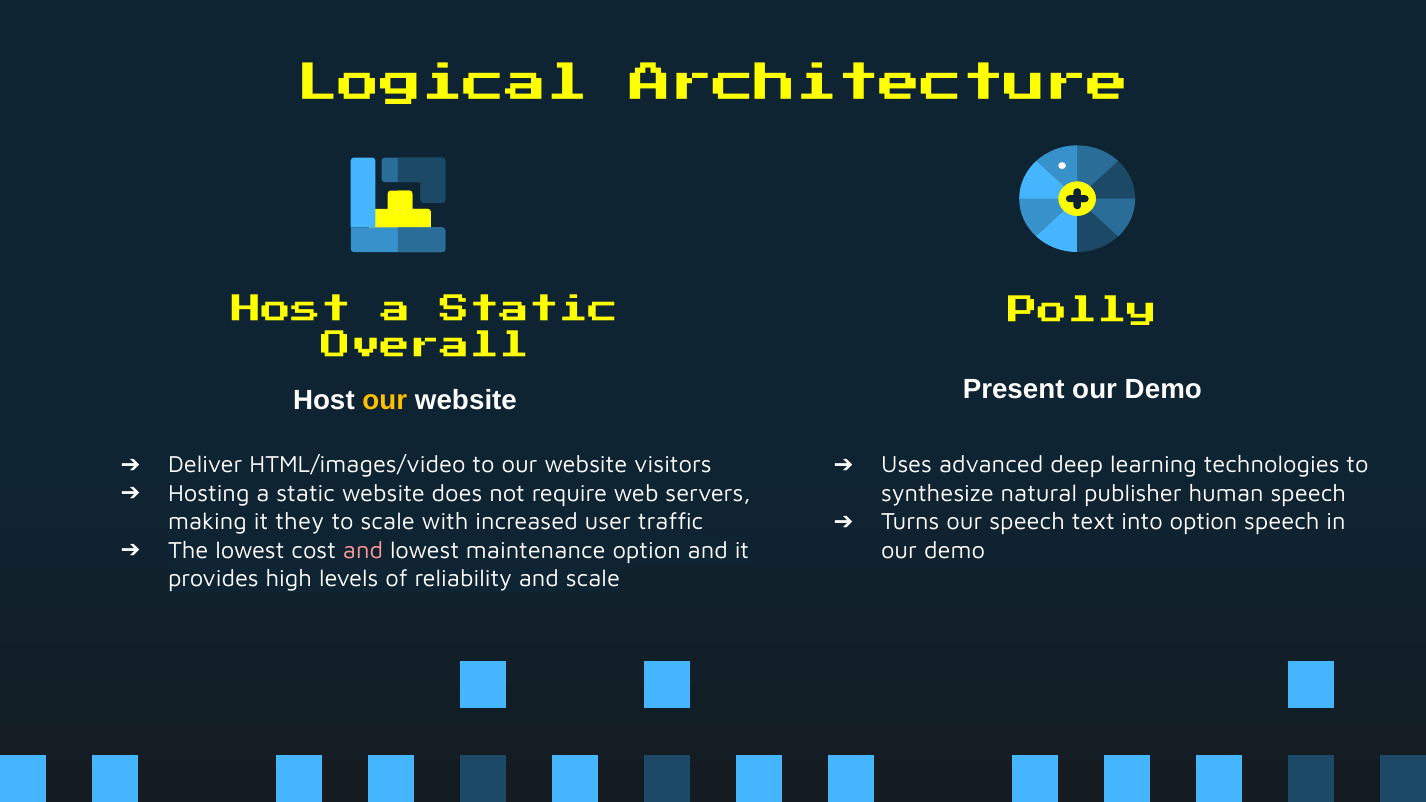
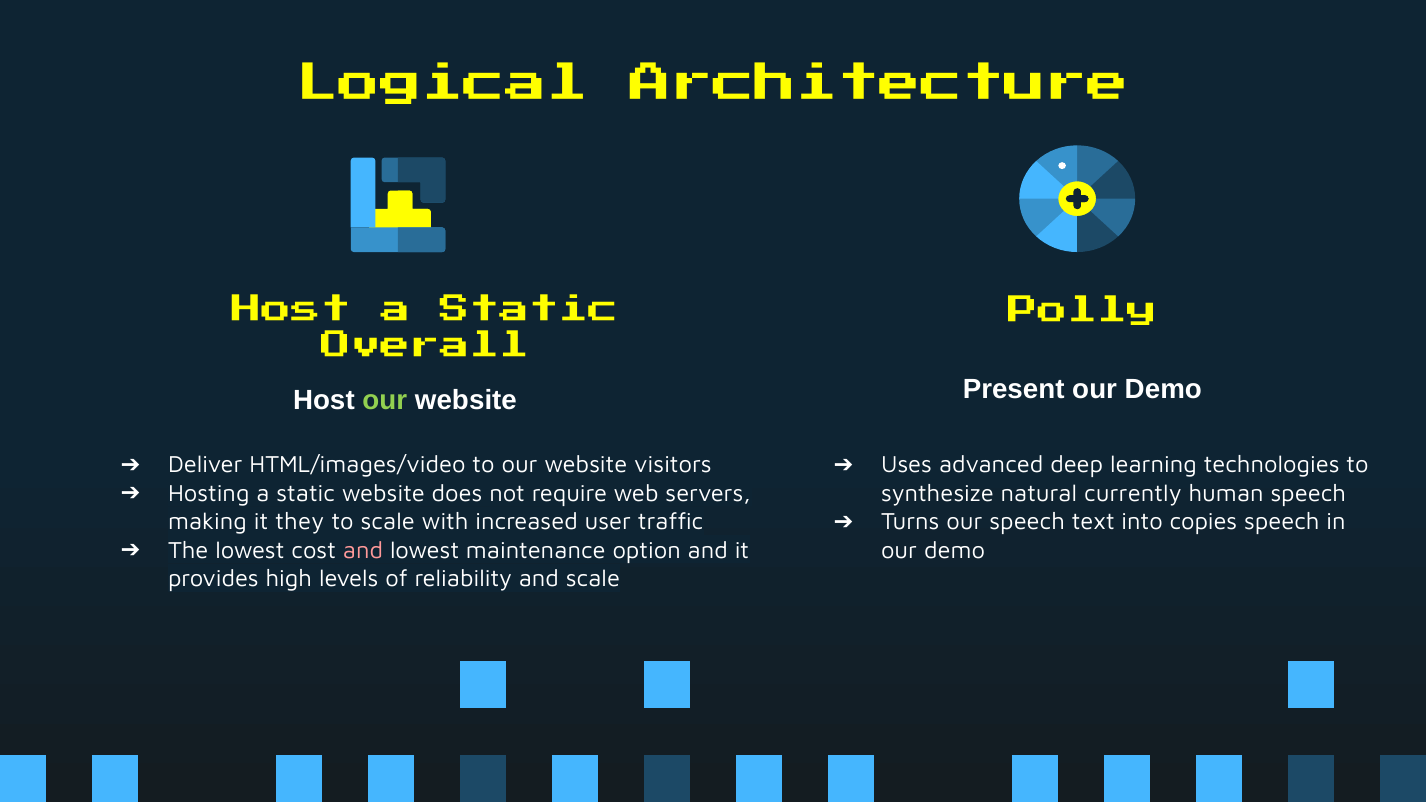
our colour: yellow -> light green (385, 401)
publisher: publisher -> currently (1133, 493)
into option: option -> copies (1203, 522)
